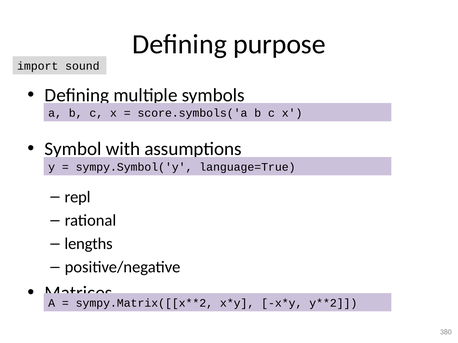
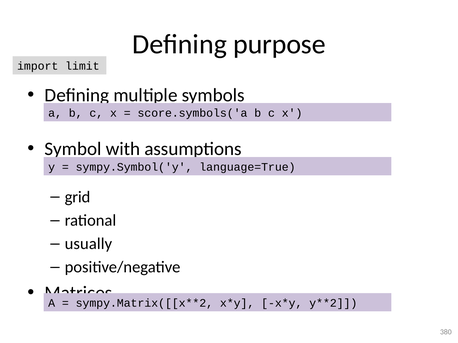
sound: sound -> limit (82, 66)
repl: repl -> grid (77, 197)
lengths: lengths -> usually (88, 244)
